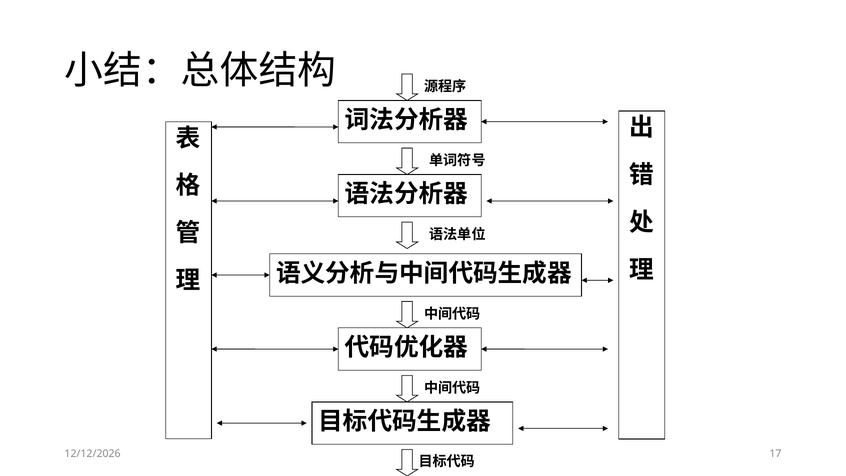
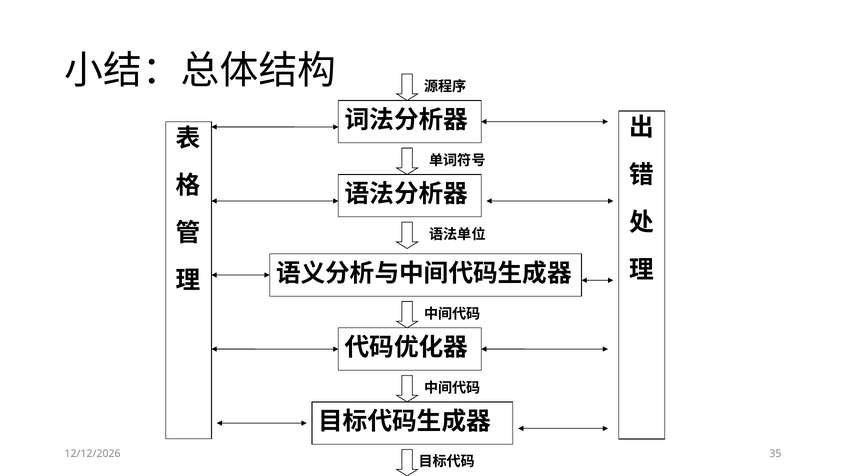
17: 17 -> 35 (775, 454)
